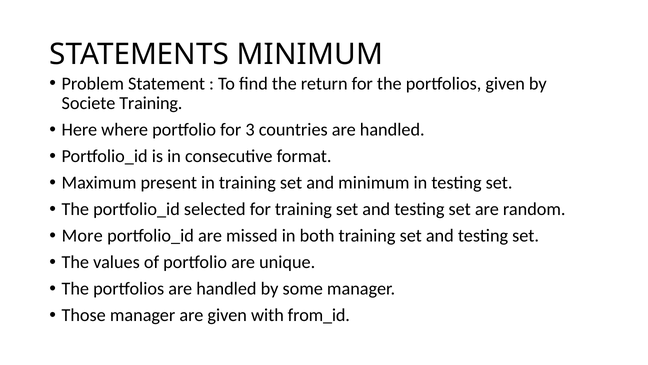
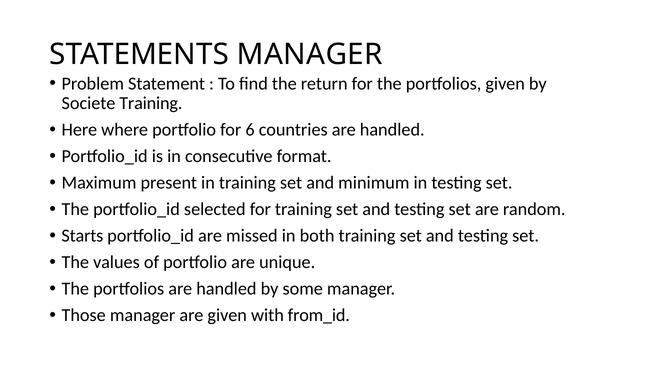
STATEMENTS MINIMUM: MINIMUM -> MANAGER (310, 54)
3: 3 -> 6 (250, 130)
More: More -> Starts (82, 236)
